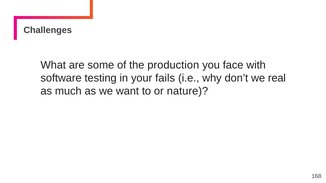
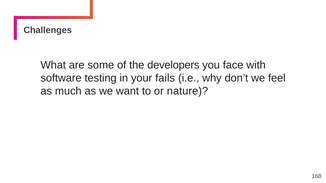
production: production -> developers (173, 65)
real: real -> feel (277, 78)
